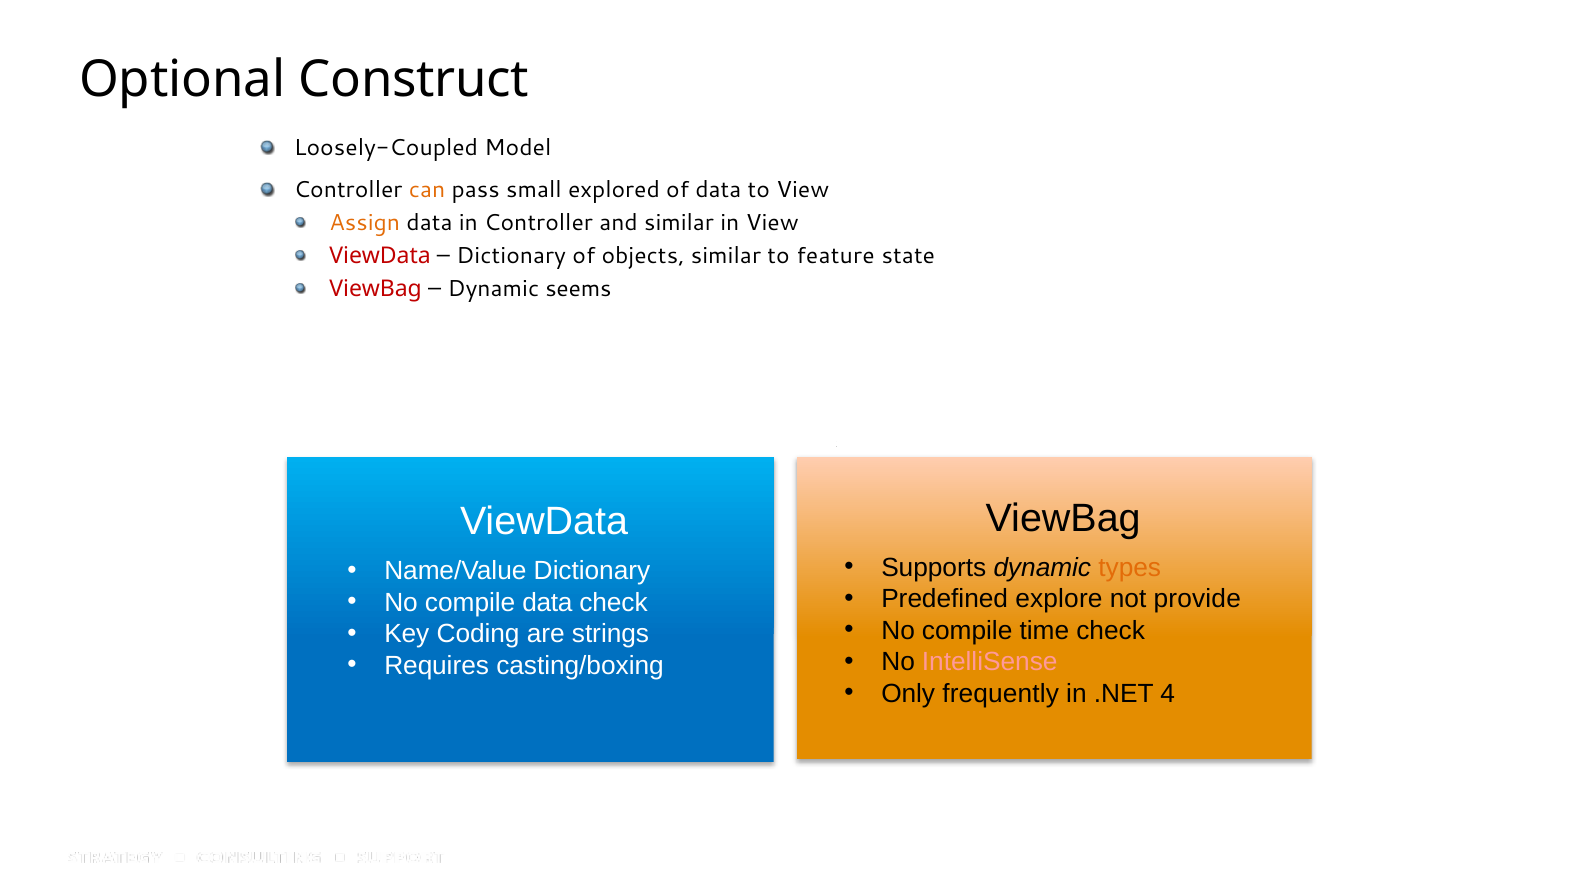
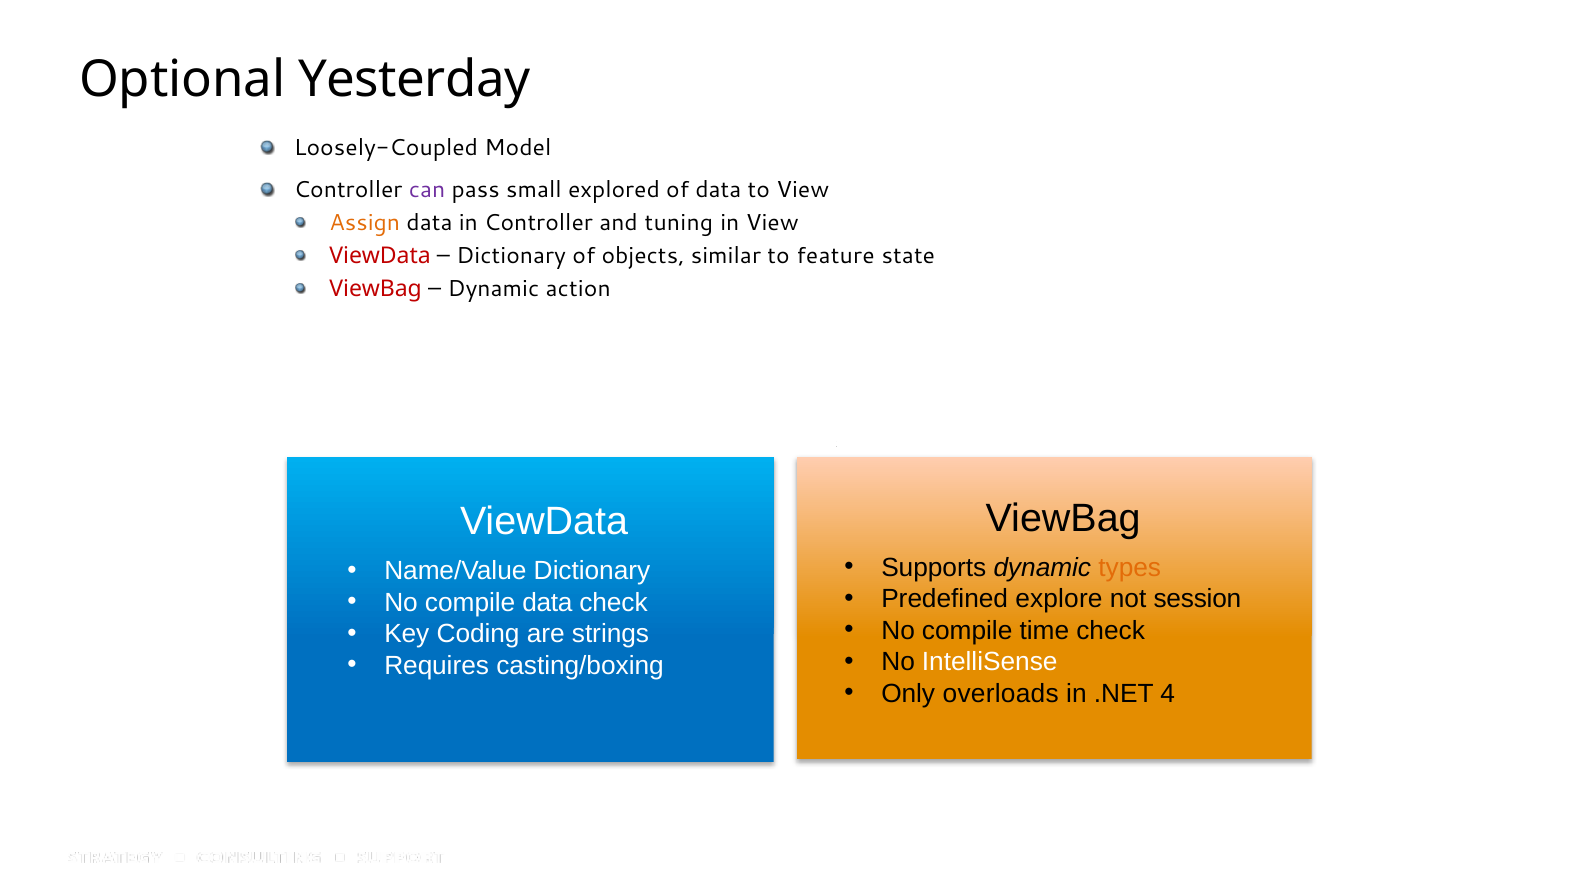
Construct: Construct -> Yesterday (414, 80)
can colour: orange -> purple (427, 189)
and similar: similar -> tuning (679, 222)
seems: seems -> action (578, 289)
provide: provide -> session (1197, 599)
IntelliSense colour: pink -> white (990, 662)
frequently: frequently -> overloads (1001, 693)
